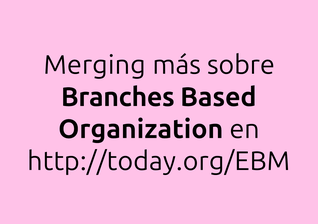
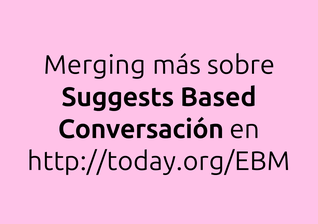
Branches: Branches -> Suggests (118, 97)
Organization: Organization -> Conversación (141, 129)
